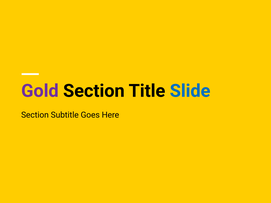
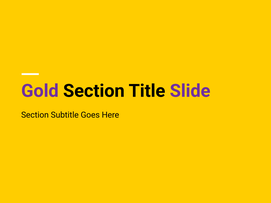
Slide colour: blue -> purple (190, 91)
